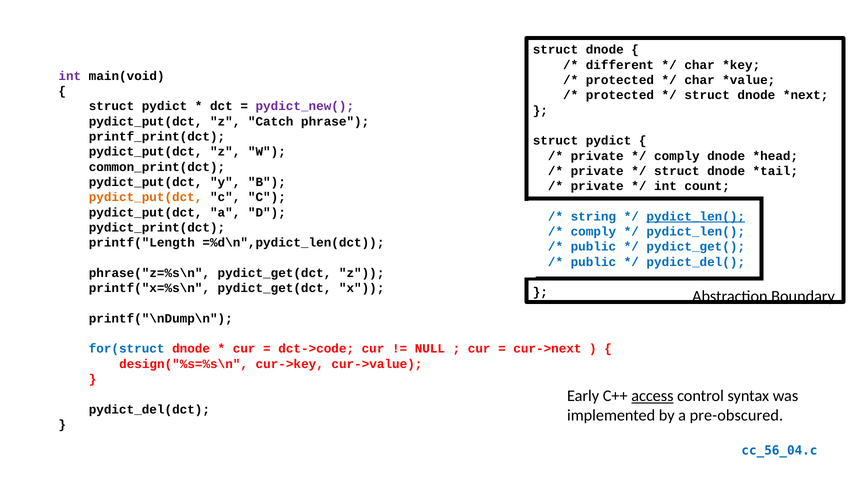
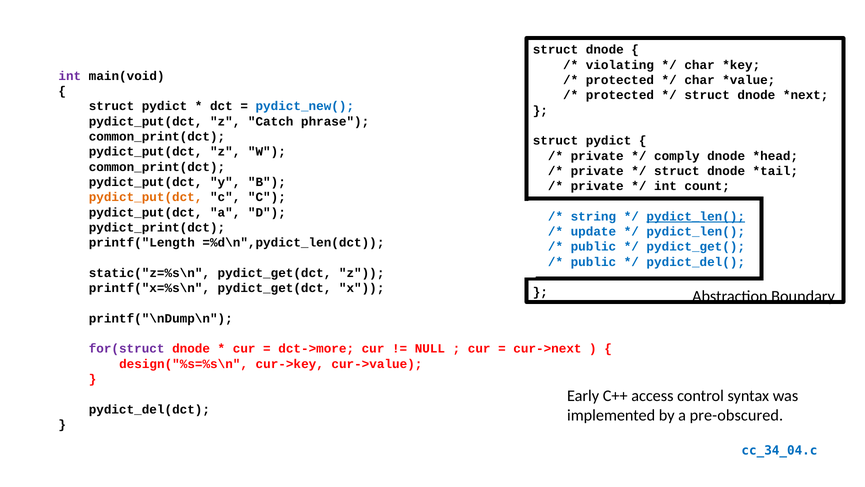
different: different -> violating (620, 65)
pydict_new( colour: purple -> blue (305, 106)
printf_print(dct: printf_print(dct -> common_print(dct (157, 136)
comply: comply -> update (593, 231)
phrase("z=%s\n: phrase("z=%s\n -> static("z=%s\n (149, 273)
for(struct colour: blue -> purple (127, 348)
dct->code: dct->code -> dct->more (316, 348)
access underline: present -> none (652, 396)
cc_56_04.c: cc_56_04.c -> cc_34_04.c (779, 450)
